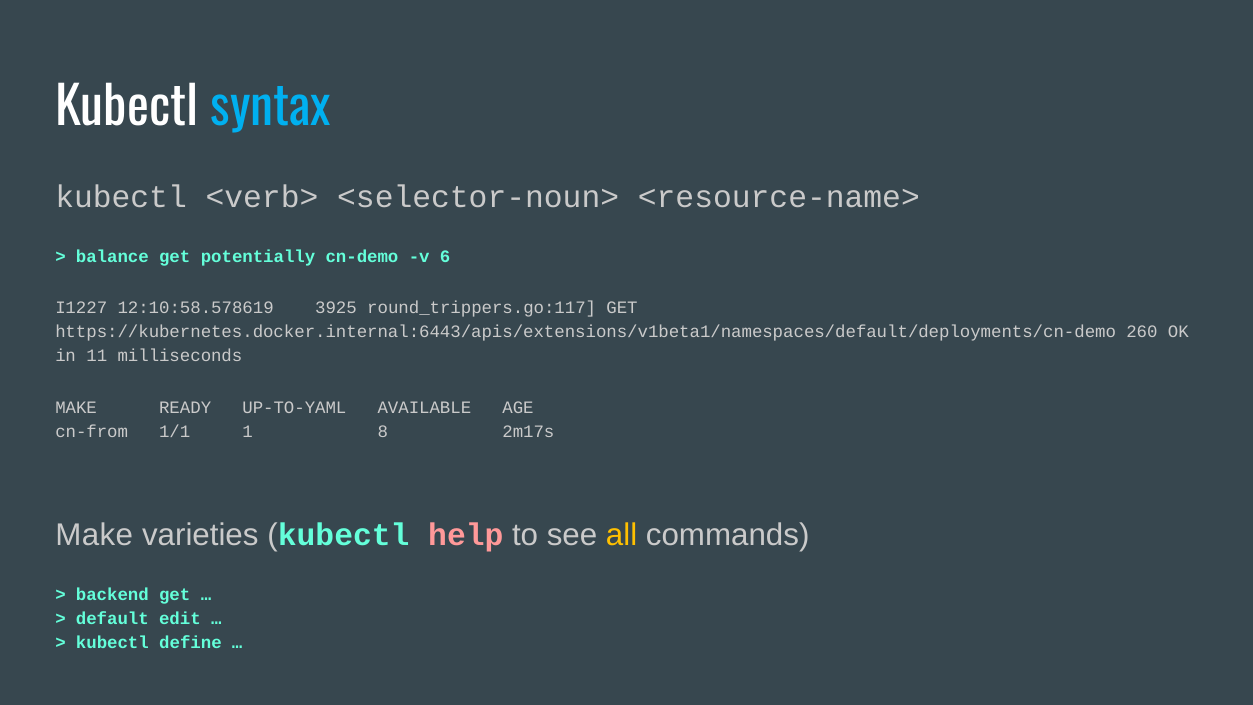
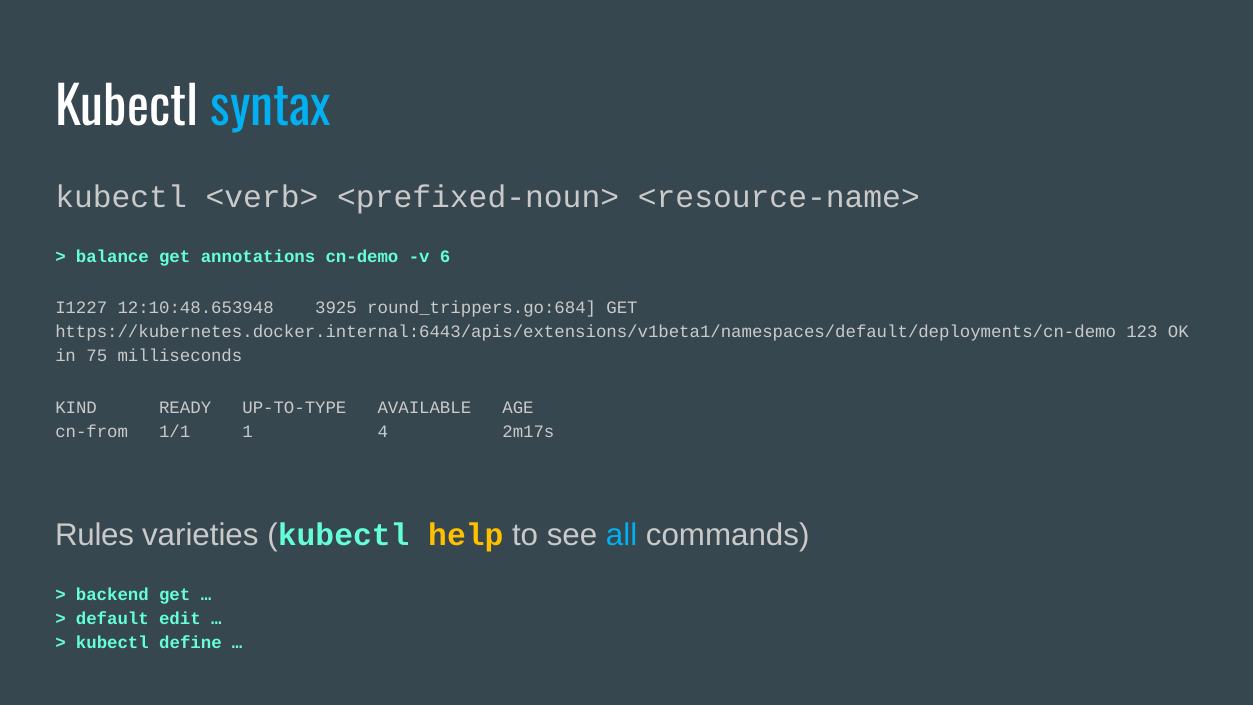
<selector-noun>: <selector-noun> -> <prefixed-noun> (478, 197)
potentially: potentially -> annotations (258, 256)
12:10:58.578619: 12:10:58.578619 -> 12:10:48.653948 (196, 308)
round_trippers.go:117: round_trippers.go:117 -> round_trippers.go:684 (482, 308)
260: 260 -> 123 (1142, 332)
11: 11 -> 75 (97, 356)
MAKE: MAKE -> KIND (76, 408)
UP-TO-YAML: UP-TO-YAML -> UP-TO-TYPE (294, 408)
8: 8 -> 4 (383, 432)
Make: Make -> Rules (95, 535)
help colour: pink -> yellow (466, 535)
all colour: yellow -> light blue (622, 535)
